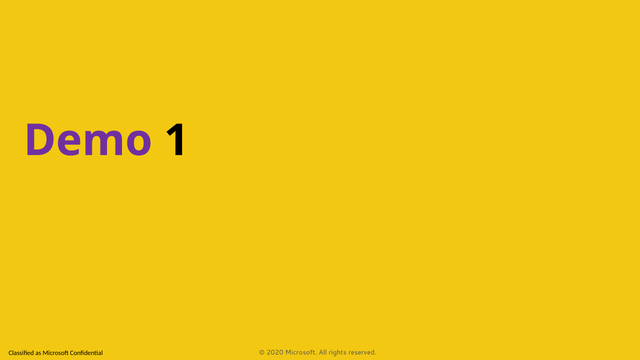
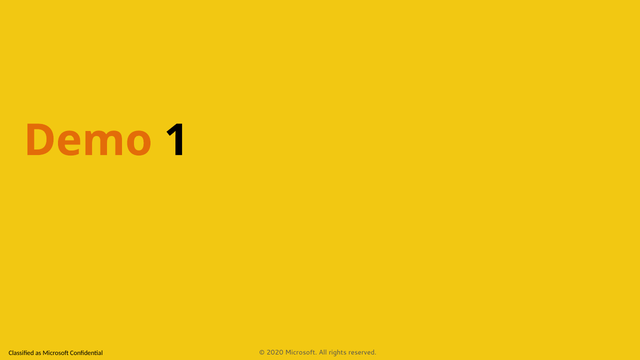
Demo colour: purple -> orange (88, 141)
